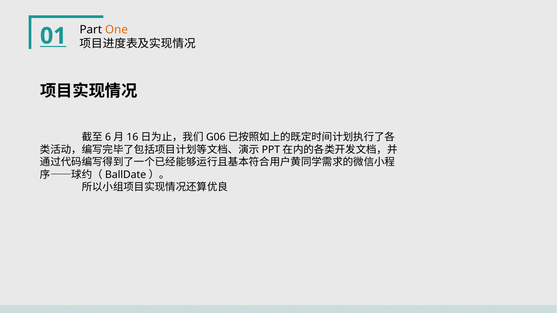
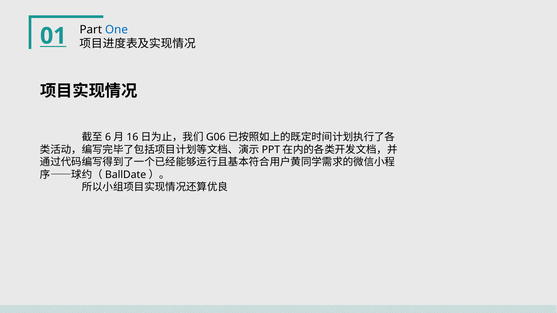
One colour: orange -> blue (116, 30)
